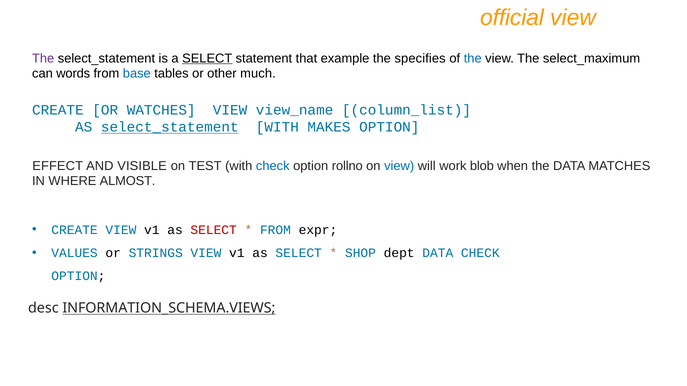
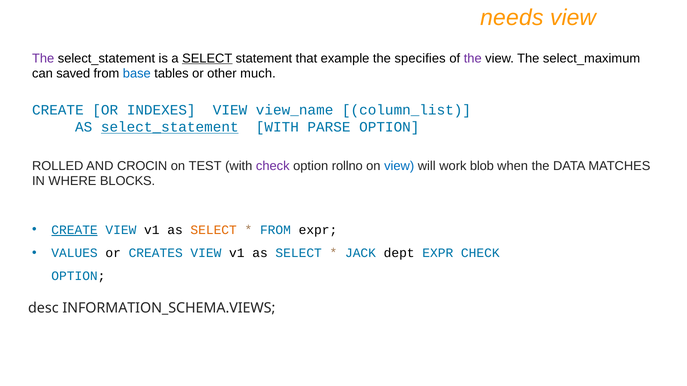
official: official -> needs (512, 18)
the colour: blue -> purple (473, 58)
words: words -> saved (73, 74)
WATCHES: WATCHES -> INDEXES (161, 110)
MAKES: MAKES -> PARSE (329, 127)
EFFECT: EFFECT -> ROLLED (58, 166)
VISIBLE: VISIBLE -> CROCIN (142, 166)
check colour: blue -> purple (273, 166)
ALMOST: ALMOST -> BLOCKS (128, 181)
CREATE underline: none -> present (75, 230)
SELECT colour: red -> orange (214, 230)
STRINGS: STRINGS -> CREATES (156, 253)
SHOP: SHOP -> JACK (360, 253)
dept DATA: DATA -> EXPR (438, 253)
INFORMATION_SCHEMA.VIEWS underline: present -> none (169, 308)
